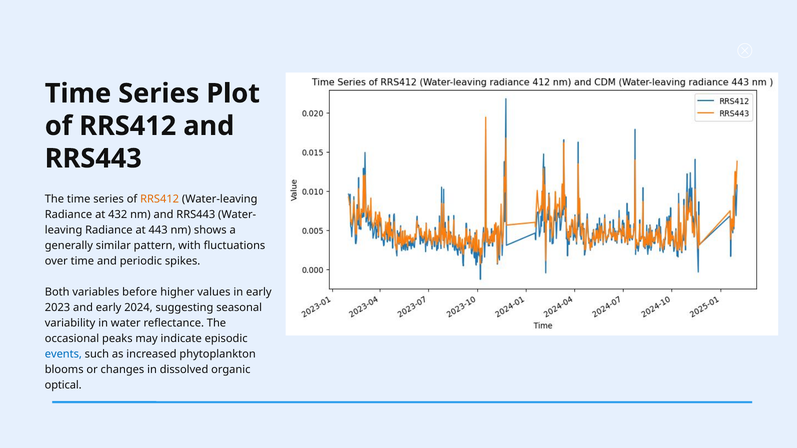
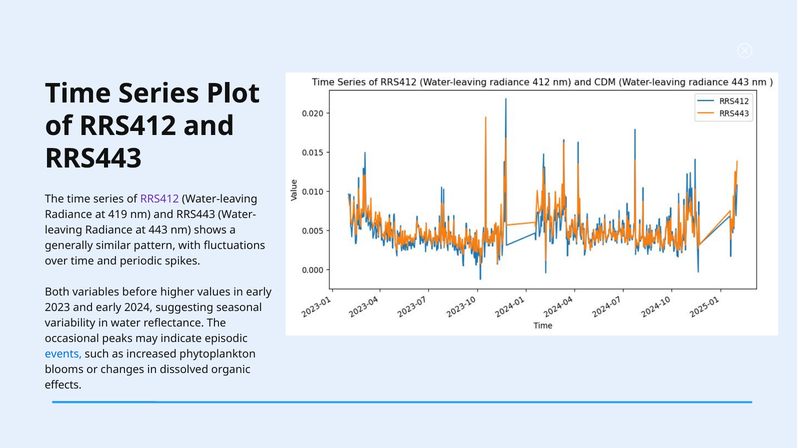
RRS412 colour: orange -> purple (160, 199)
432: 432 -> 419 (118, 215)
optical: optical -> effects (63, 385)
